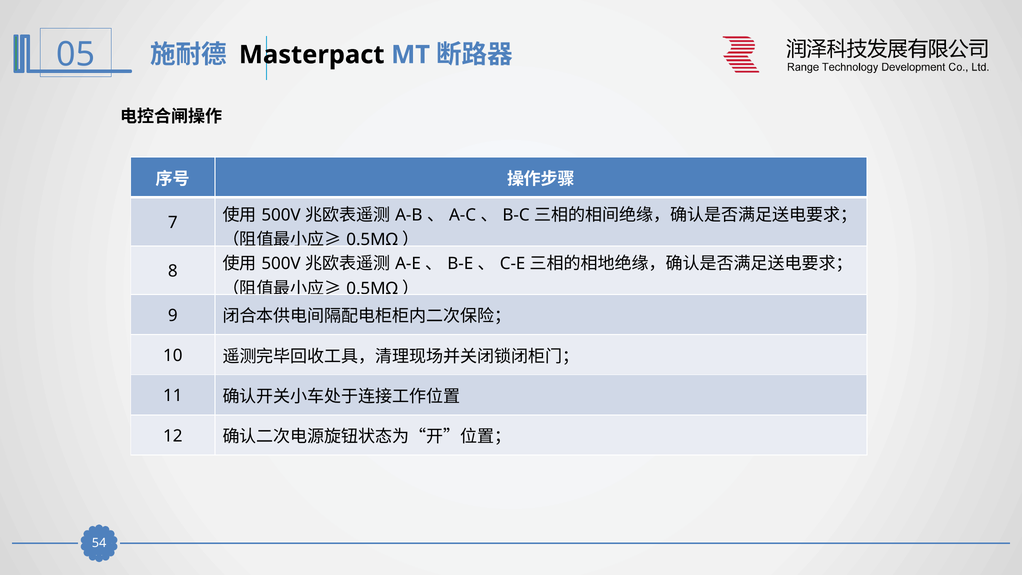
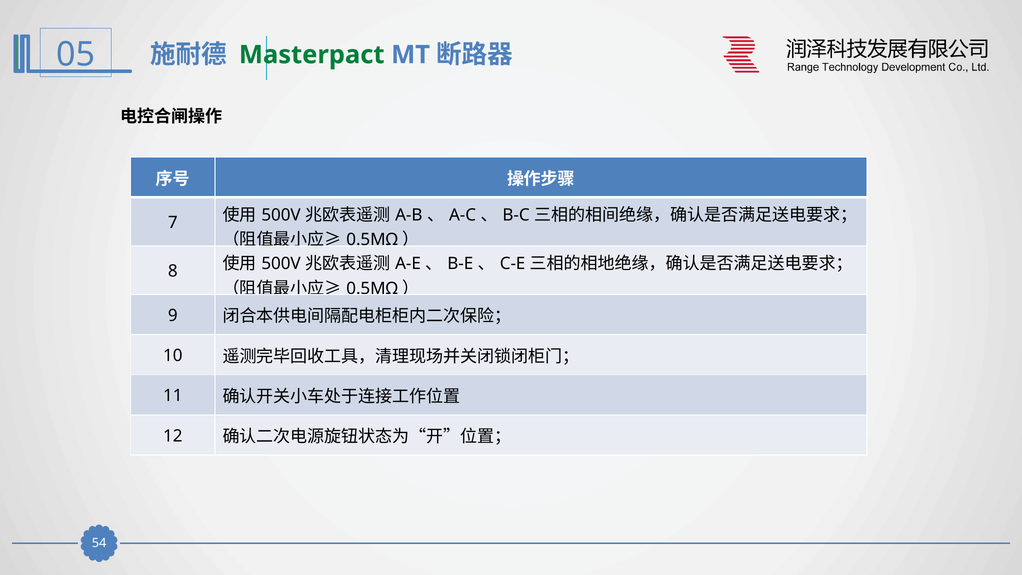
Masterpact colour: black -> green (312, 55)
